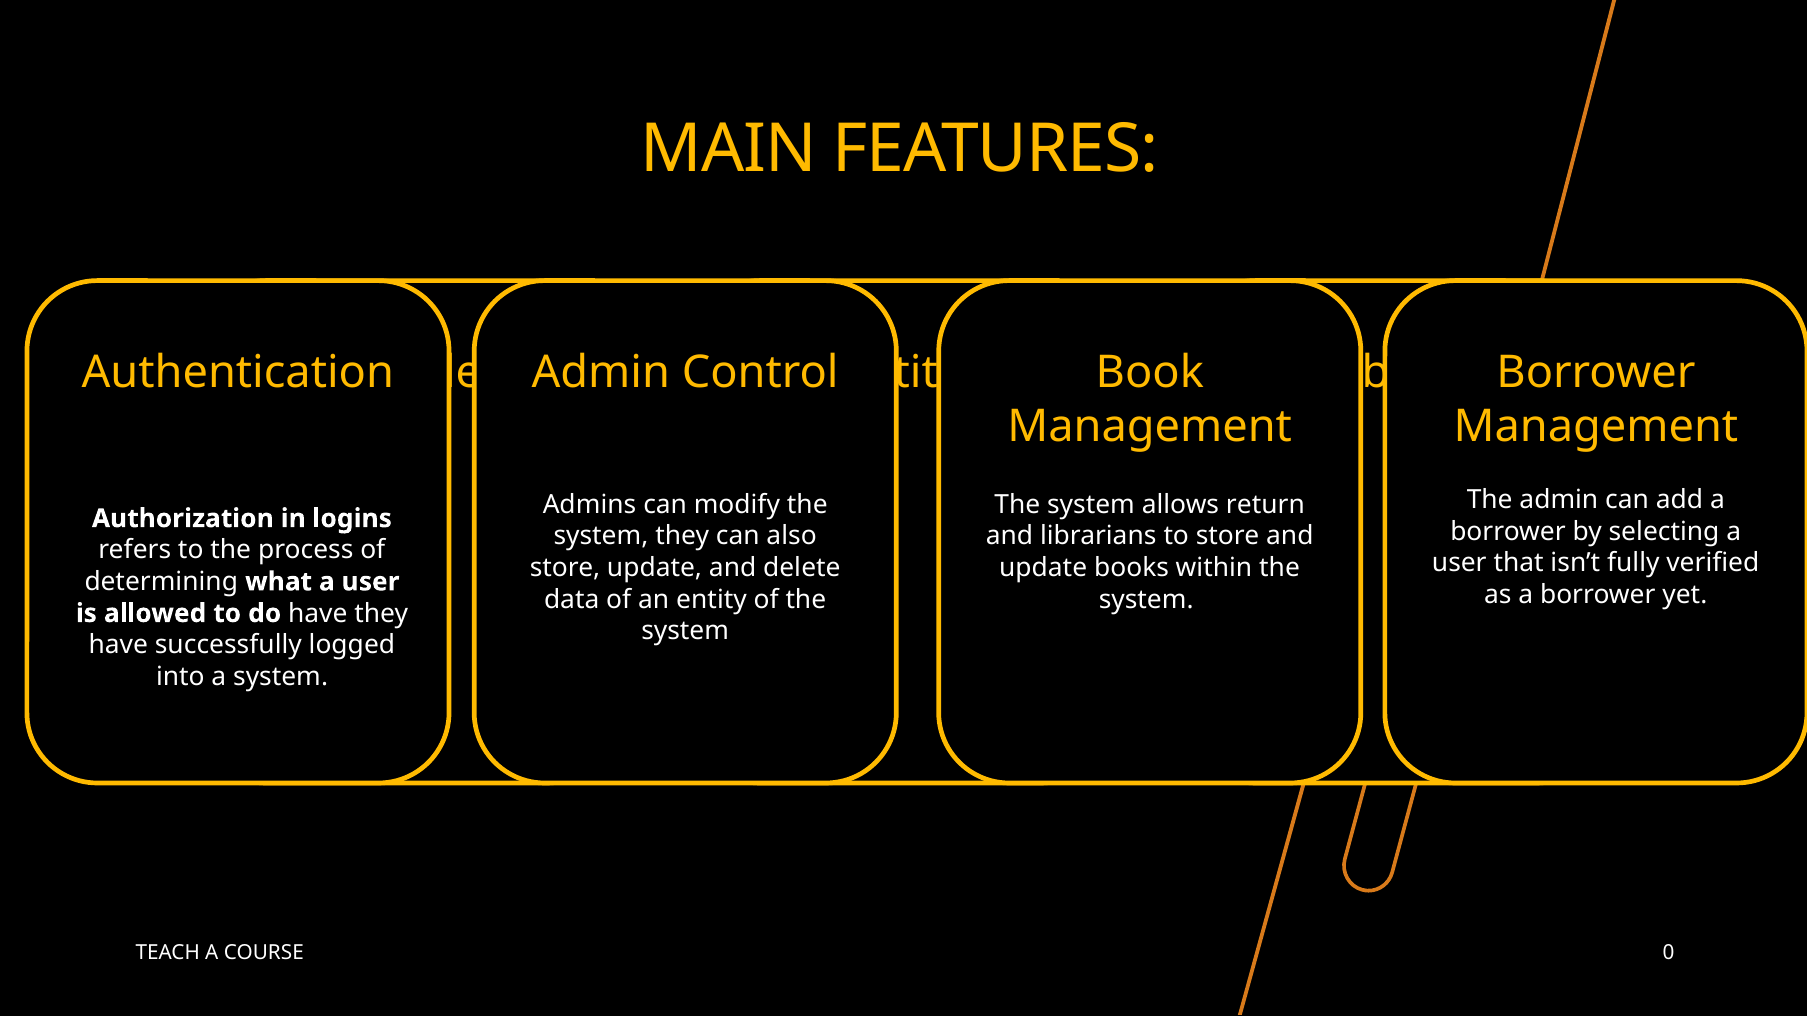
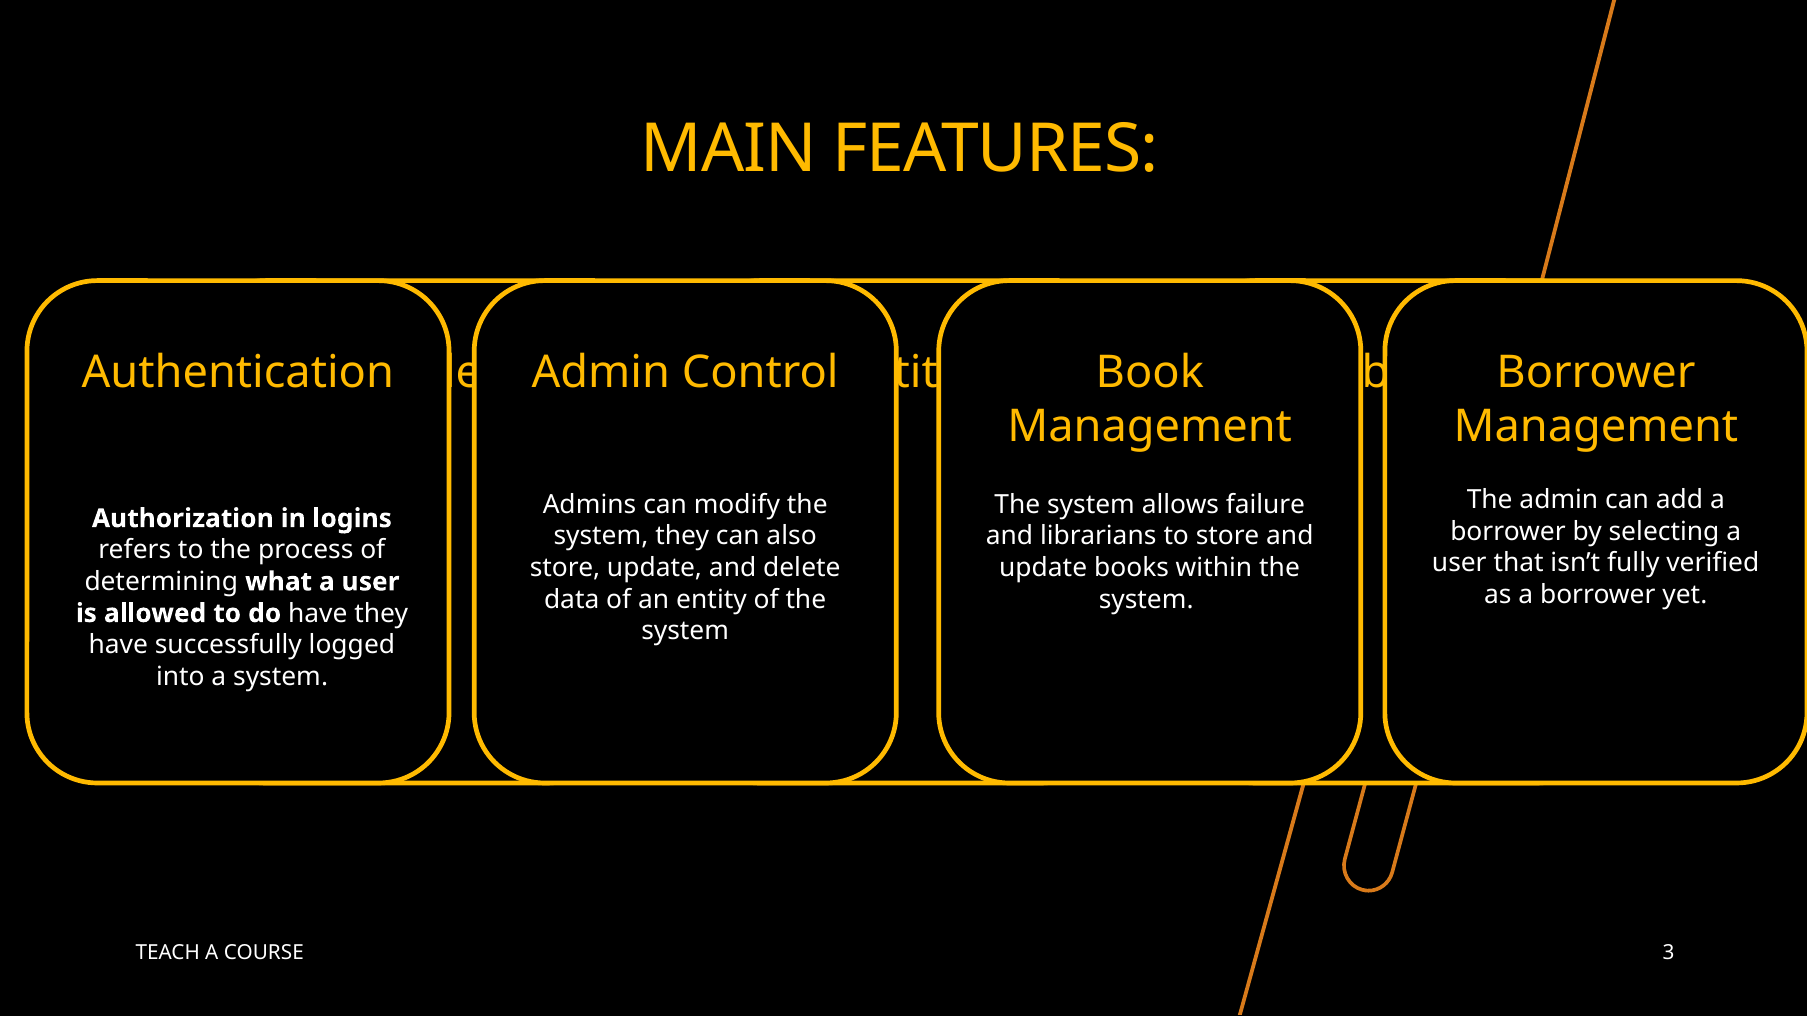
return: return -> failure (1265, 505)
0: 0 -> 3 (1668, 953)
